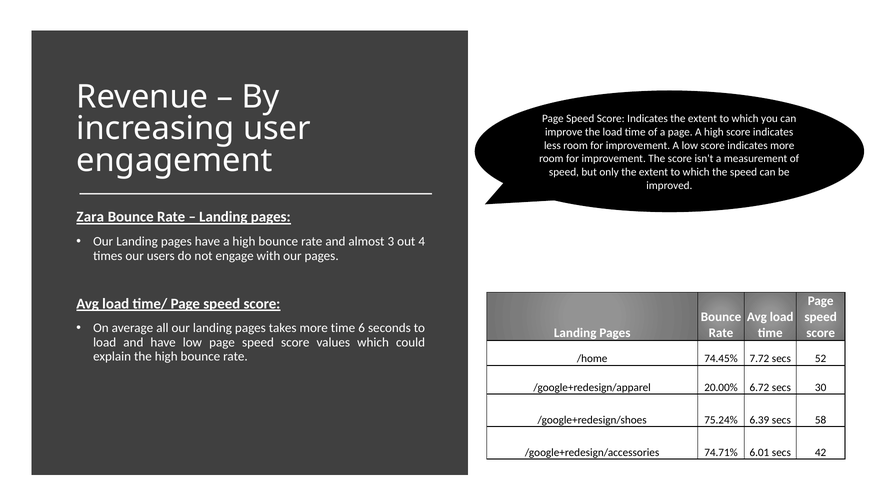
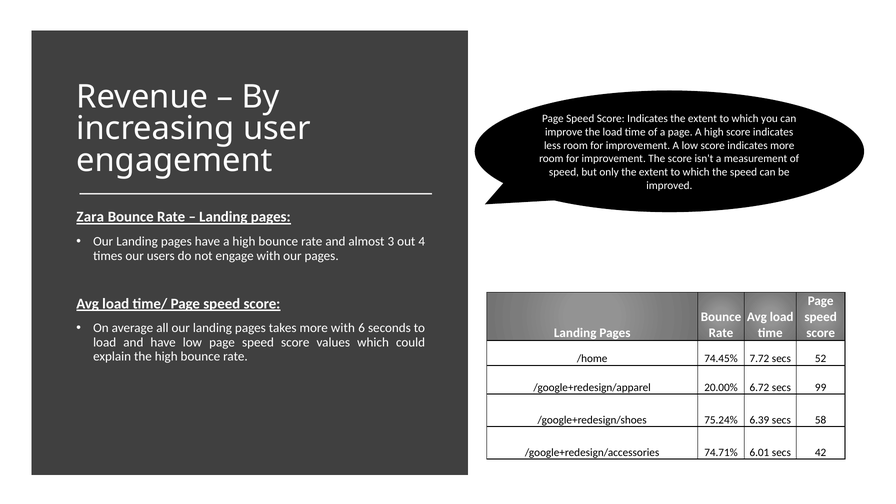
more time: time -> with (343, 328)
30: 30 -> 99 (821, 387)
